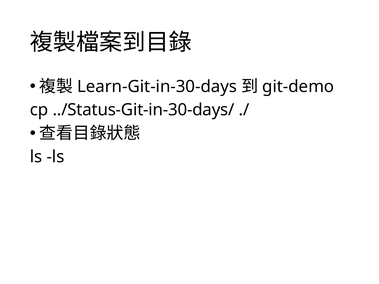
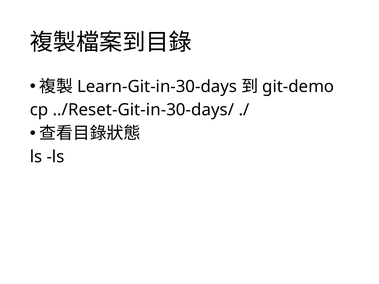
../Status-Git-in-30-days/: ../Status-Git-in-30-days/ -> ../Reset-Git-in-30-days/ (143, 110)
